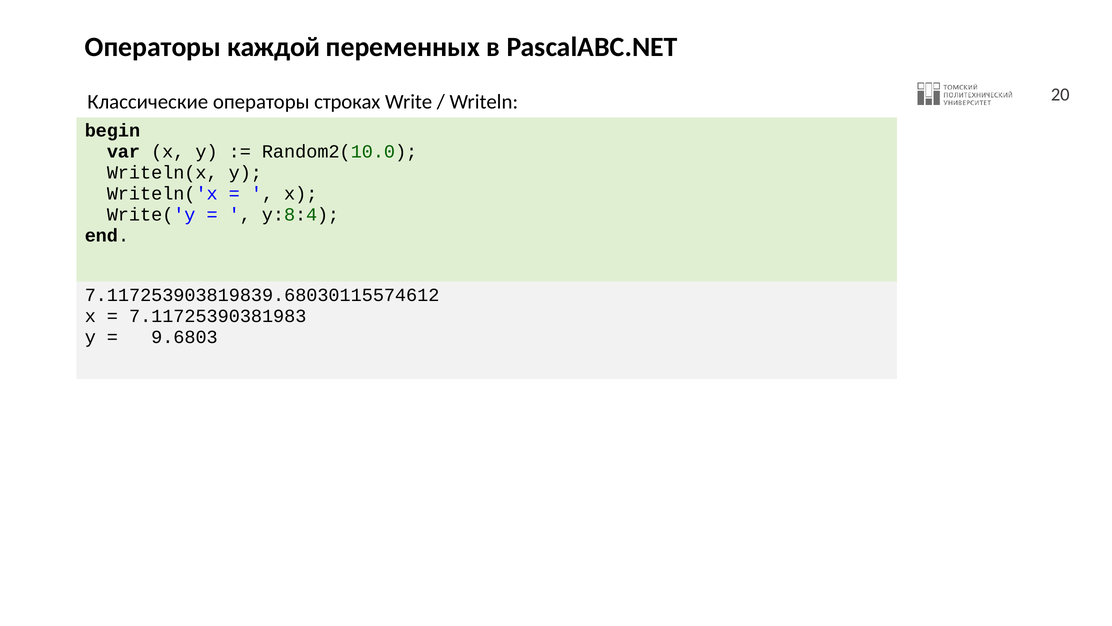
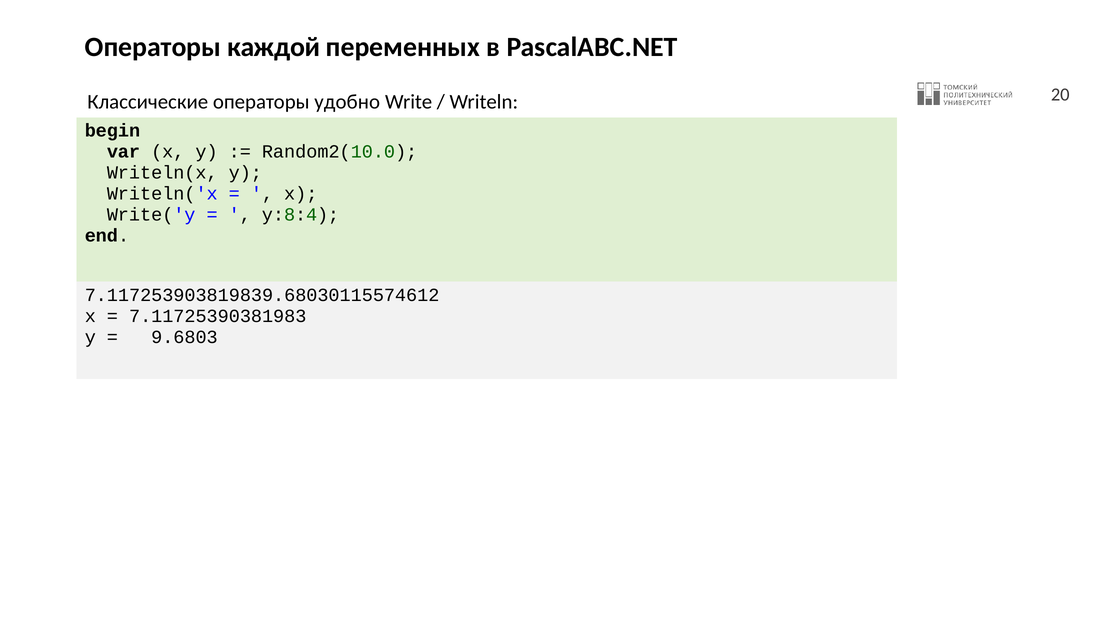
строках: строках -> удобно (347, 102)
